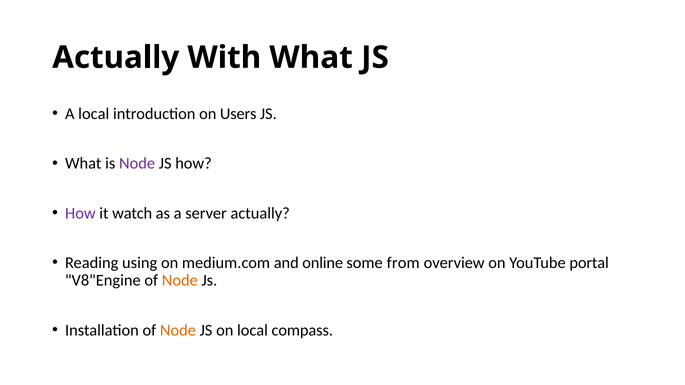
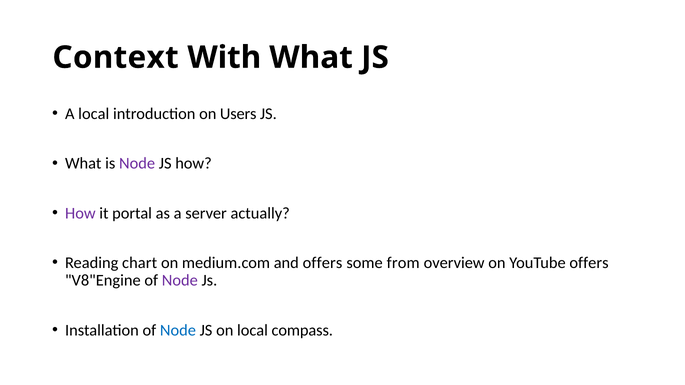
Actually: Actually -> Context (116, 58)
watch: watch -> portal (132, 213)
using: using -> chart (140, 263)
and online: online -> offers (323, 263)
YouTube portal: portal -> offers (589, 263)
Node colour: orange -> purple (180, 281)
Node colour: orange -> blue (178, 330)
